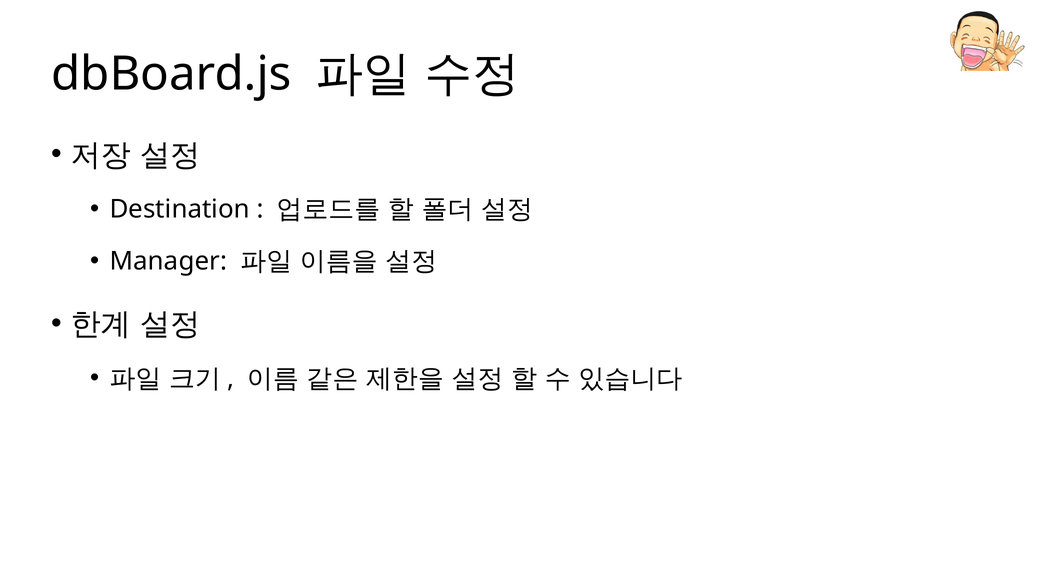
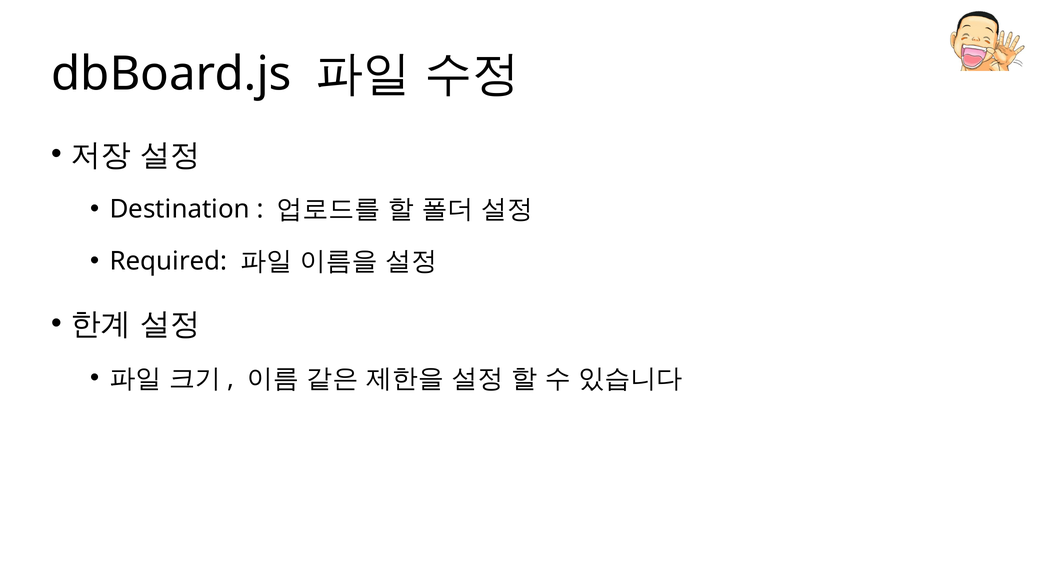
Manager: Manager -> Required (168, 262)
